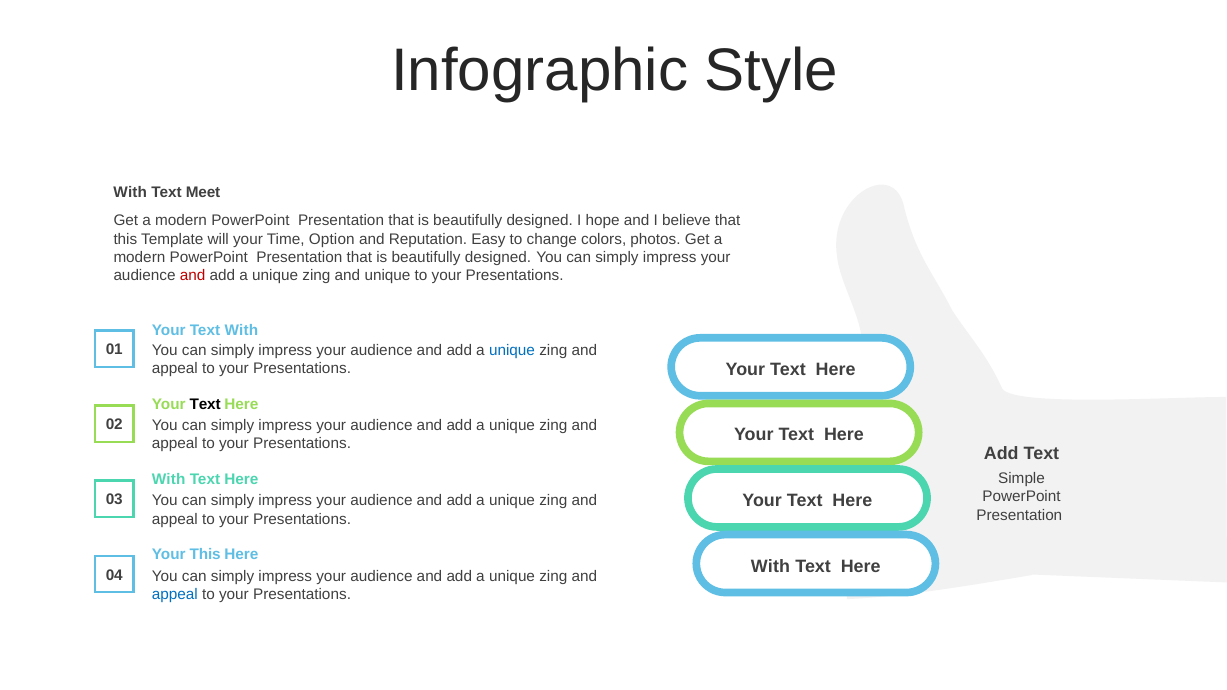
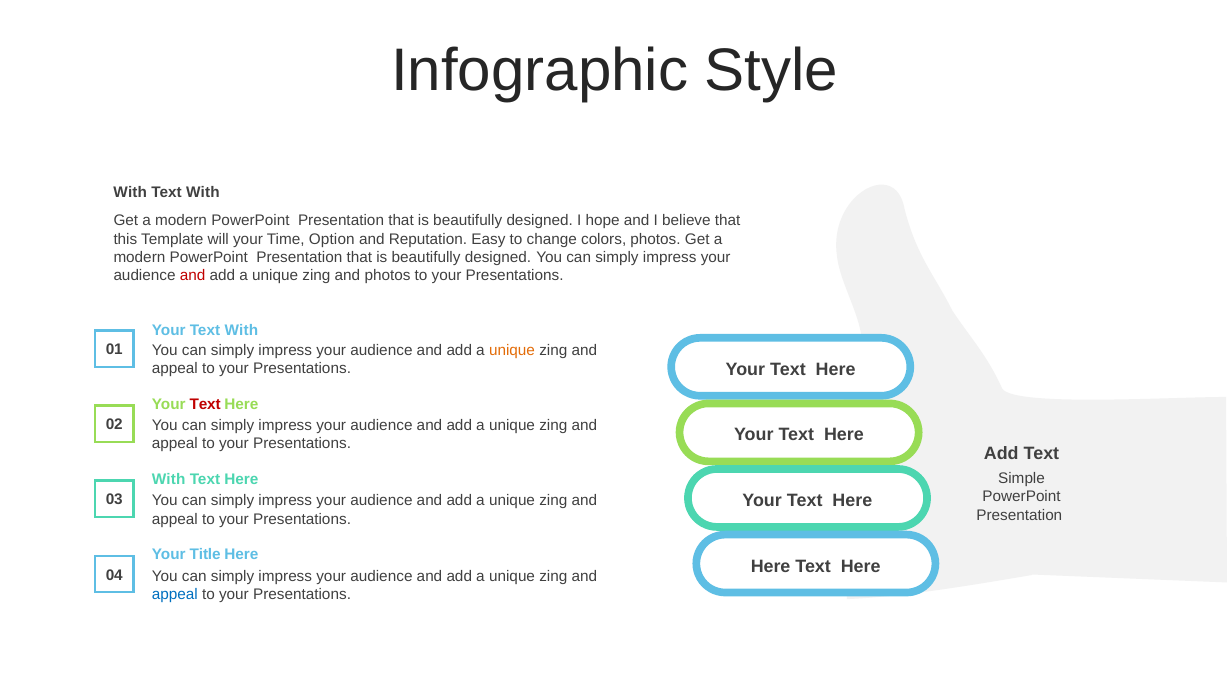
Meet: Meet -> With (203, 193)
and unique: unique -> photos (387, 276)
unique colour: blue -> orange (512, 350)
Text colour: black -> red (205, 404)
Your This: This -> Title (205, 555)
With: With -> Here (771, 566)
